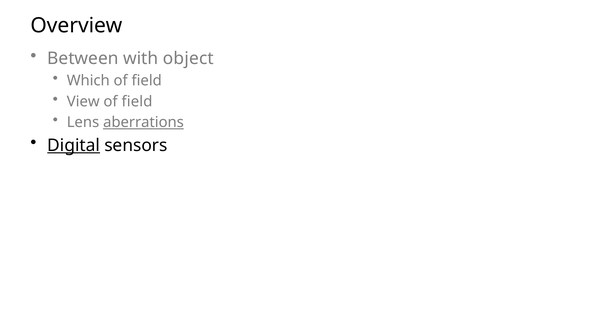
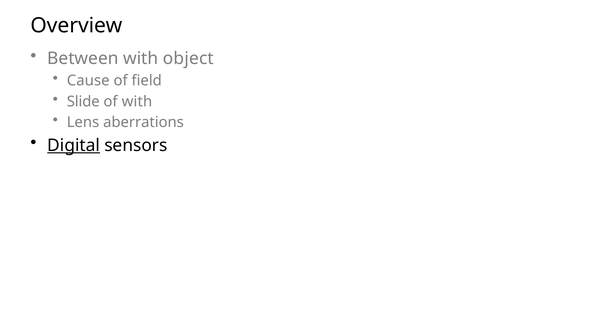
Which: Which -> Cause (88, 81)
View: View -> Slide (83, 101)
field: field -> with (137, 101)
aberrations underline: present -> none (143, 122)
